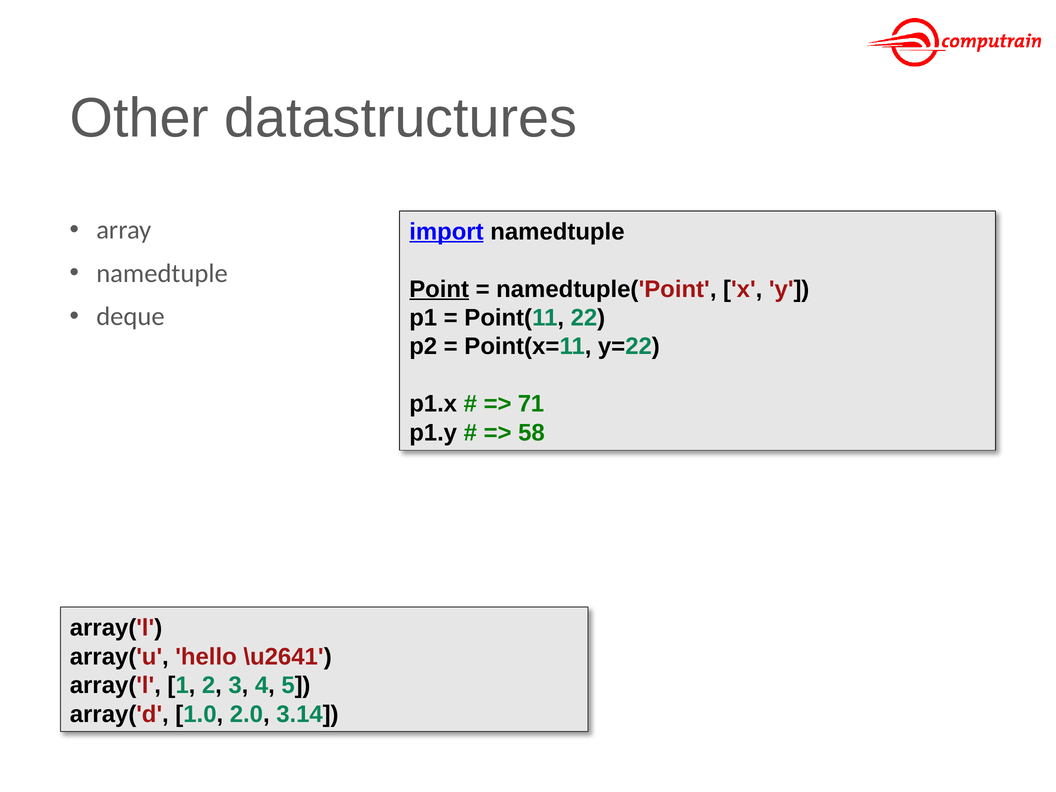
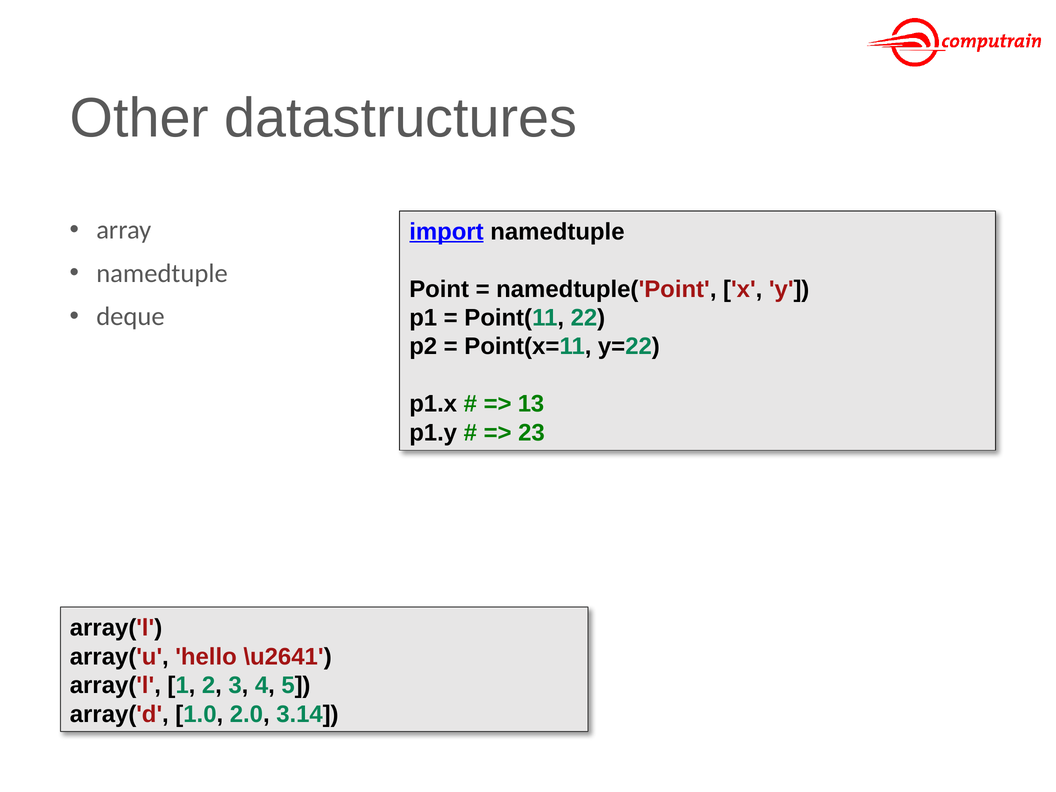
Point underline: present -> none (439, 289)
71: 71 -> 13 (531, 404)
58: 58 -> 23 (531, 433)
